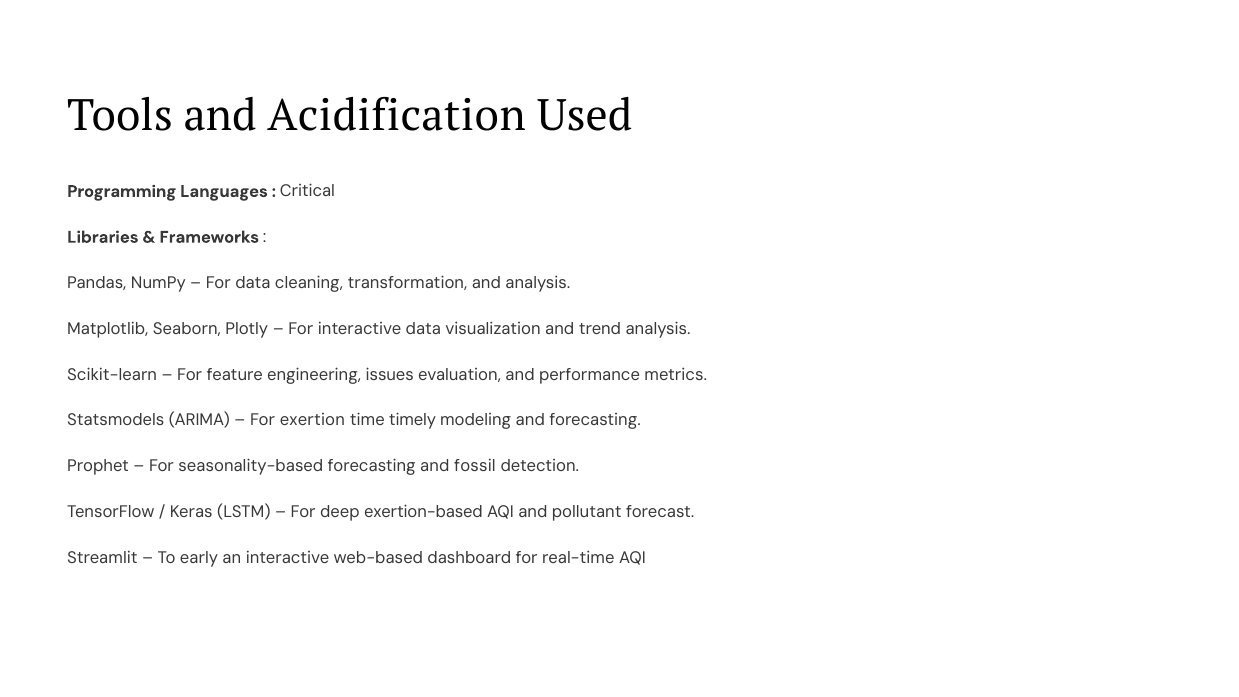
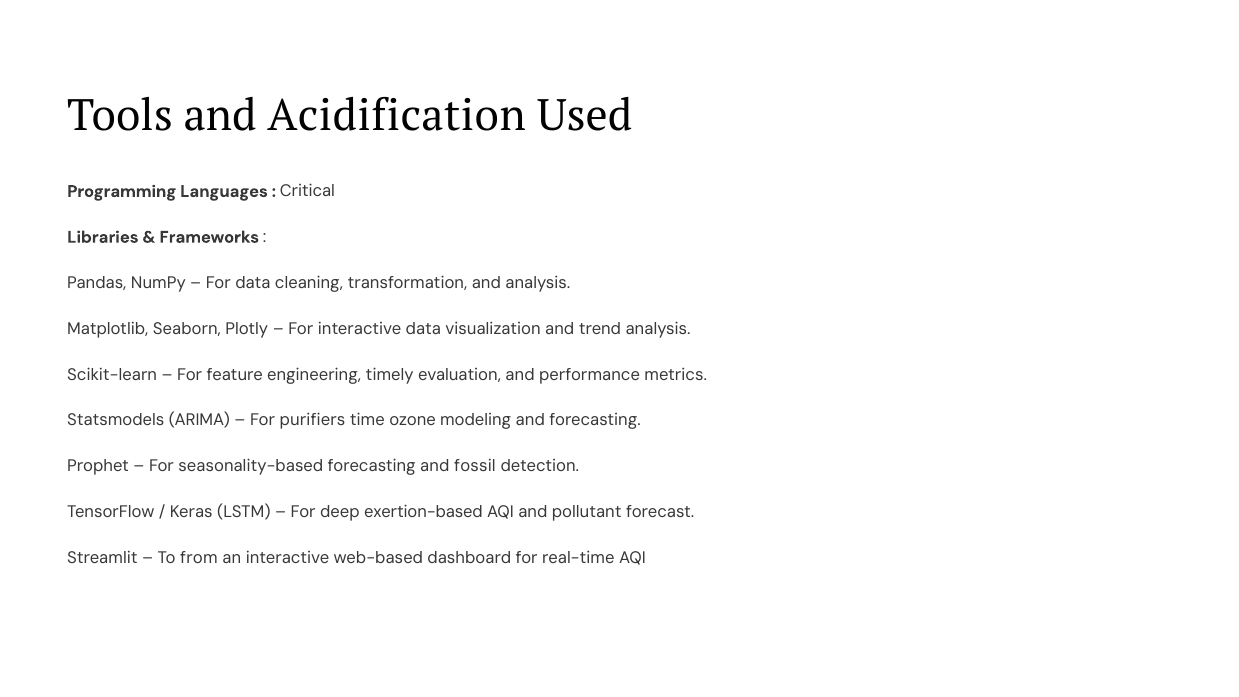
issues: issues -> timely (390, 375)
exertion: exertion -> purifiers (312, 420)
timely: timely -> ozone (413, 420)
early: early -> from (199, 558)
